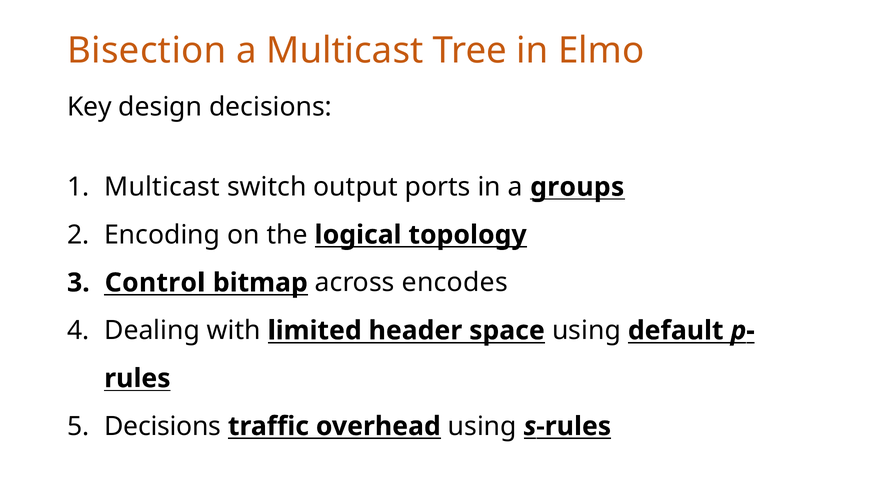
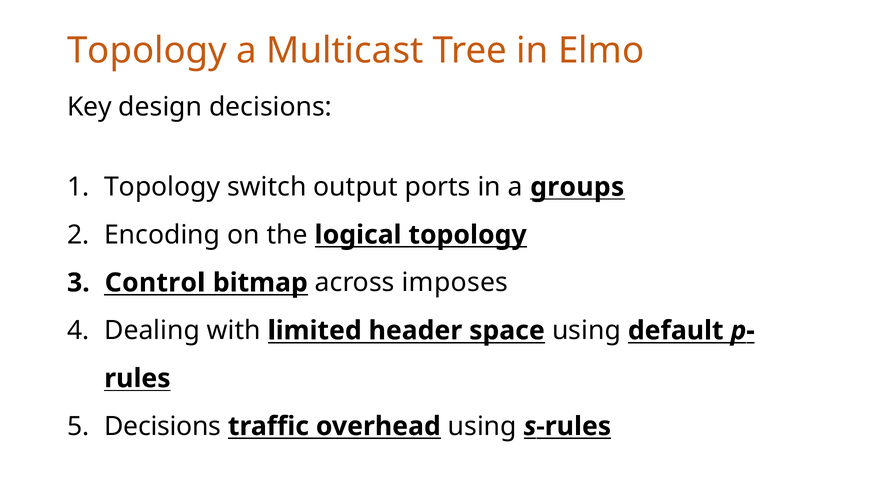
Bisection: Bisection -> Topology (147, 51)
Multicast: Multicast -> Topology (162, 187)
encodes: encodes -> imposes (455, 283)
